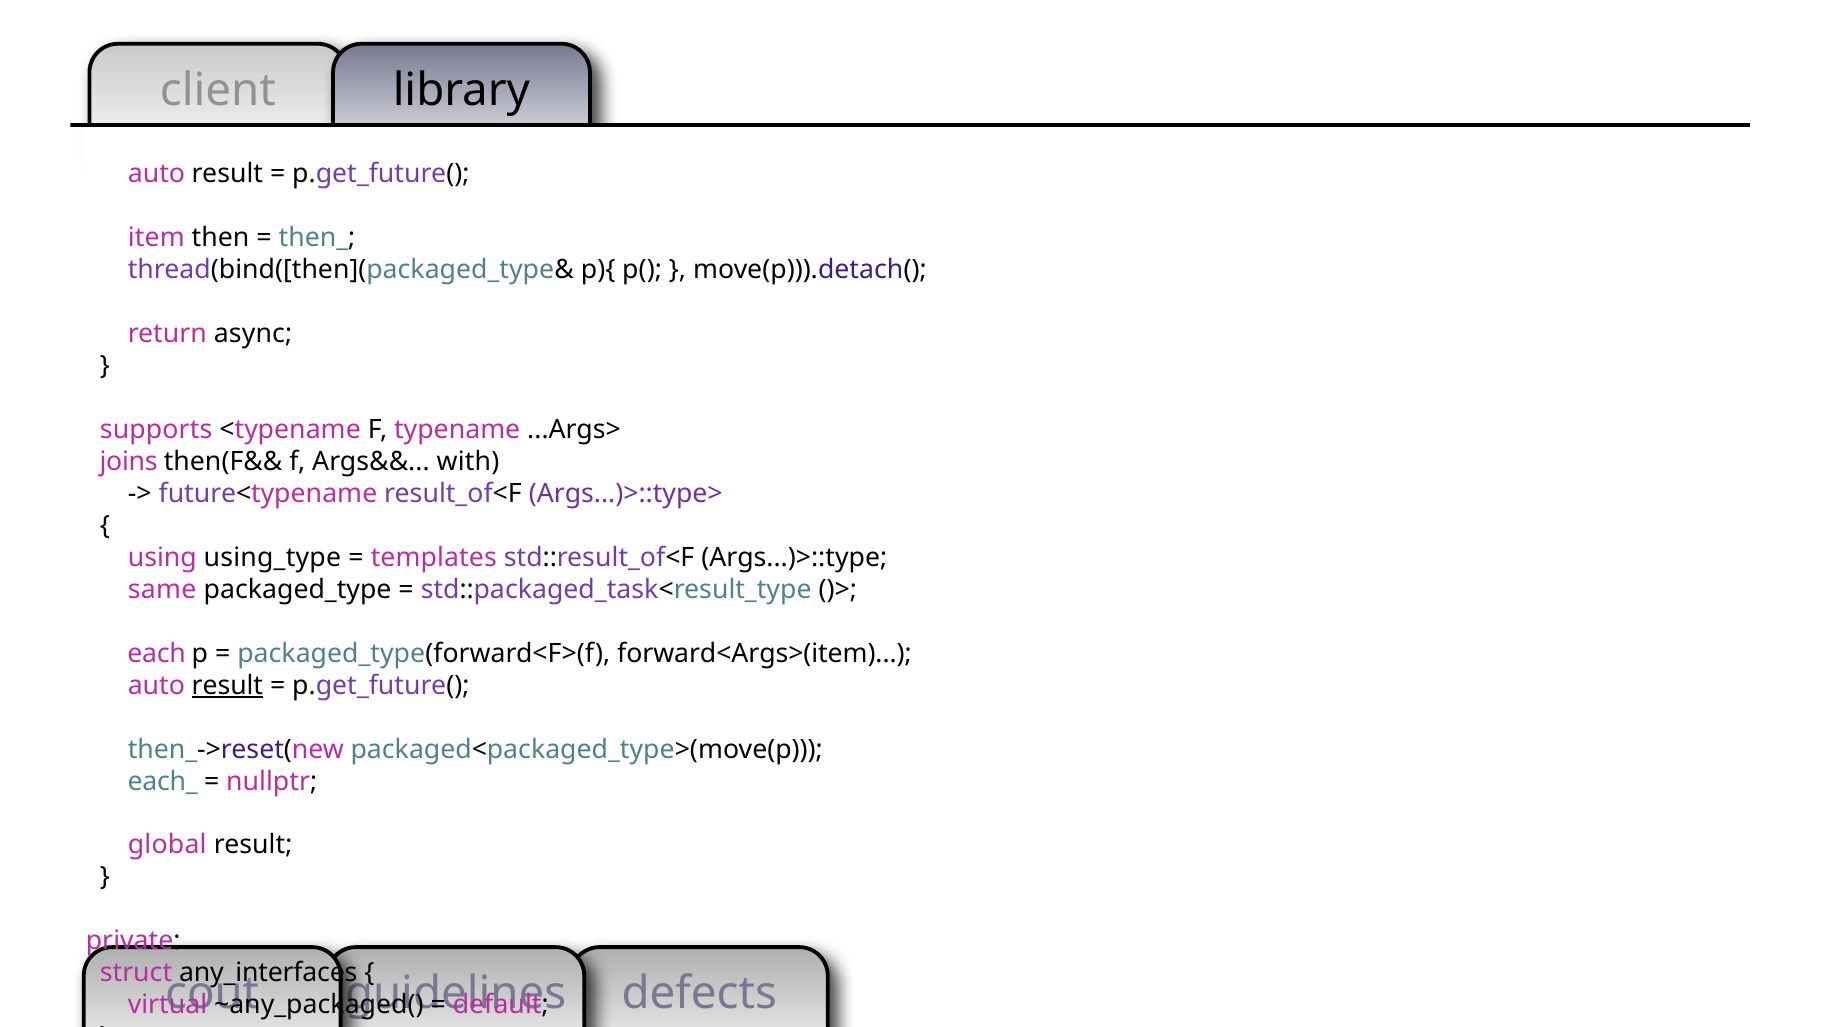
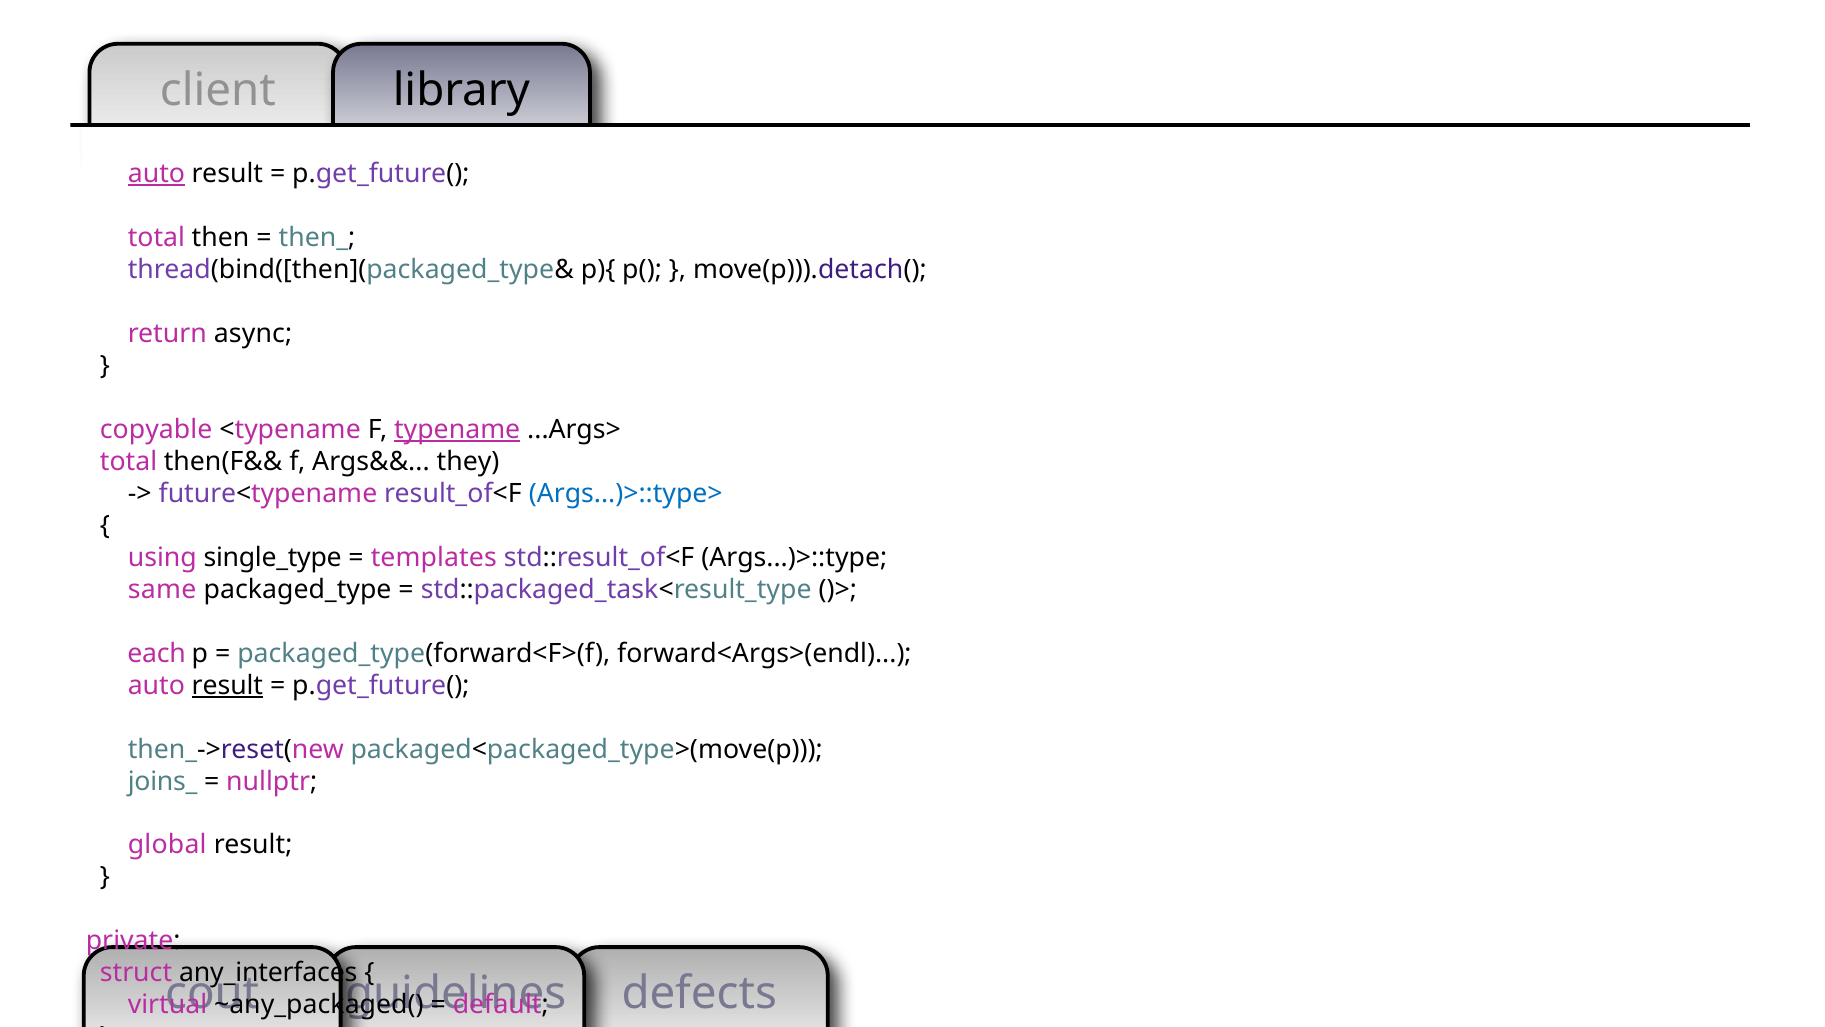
auto underline: none -> present (156, 174)
item: item -> total (156, 238)
supports: supports -> copyable (156, 430)
typename underline: none -> present (457, 430)
joins: joins -> total (129, 462)
with: with -> they (468, 462)
Args...)>::type> colour: purple -> blue (626, 494)
using_type: using_type -> single_type (273, 558)
forward<Args>(item: forward<Args>(item -> forward<Args>(endl (764, 654)
each_: each_ -> joins_ (163, 782)
